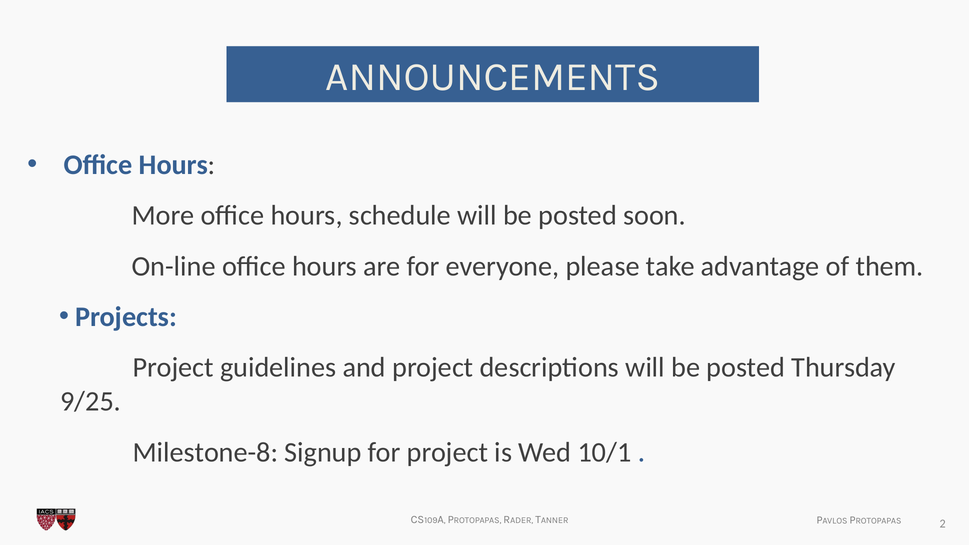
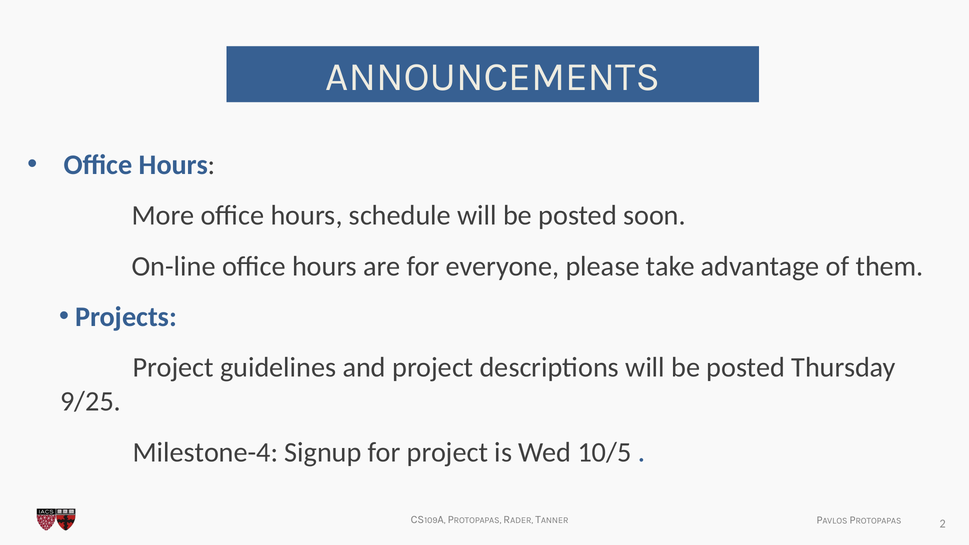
Milestone-8: Milestone-8 -> Milestone-4 (205, 452)
10/1: 10/1 -> 10/5 (605, 452)
